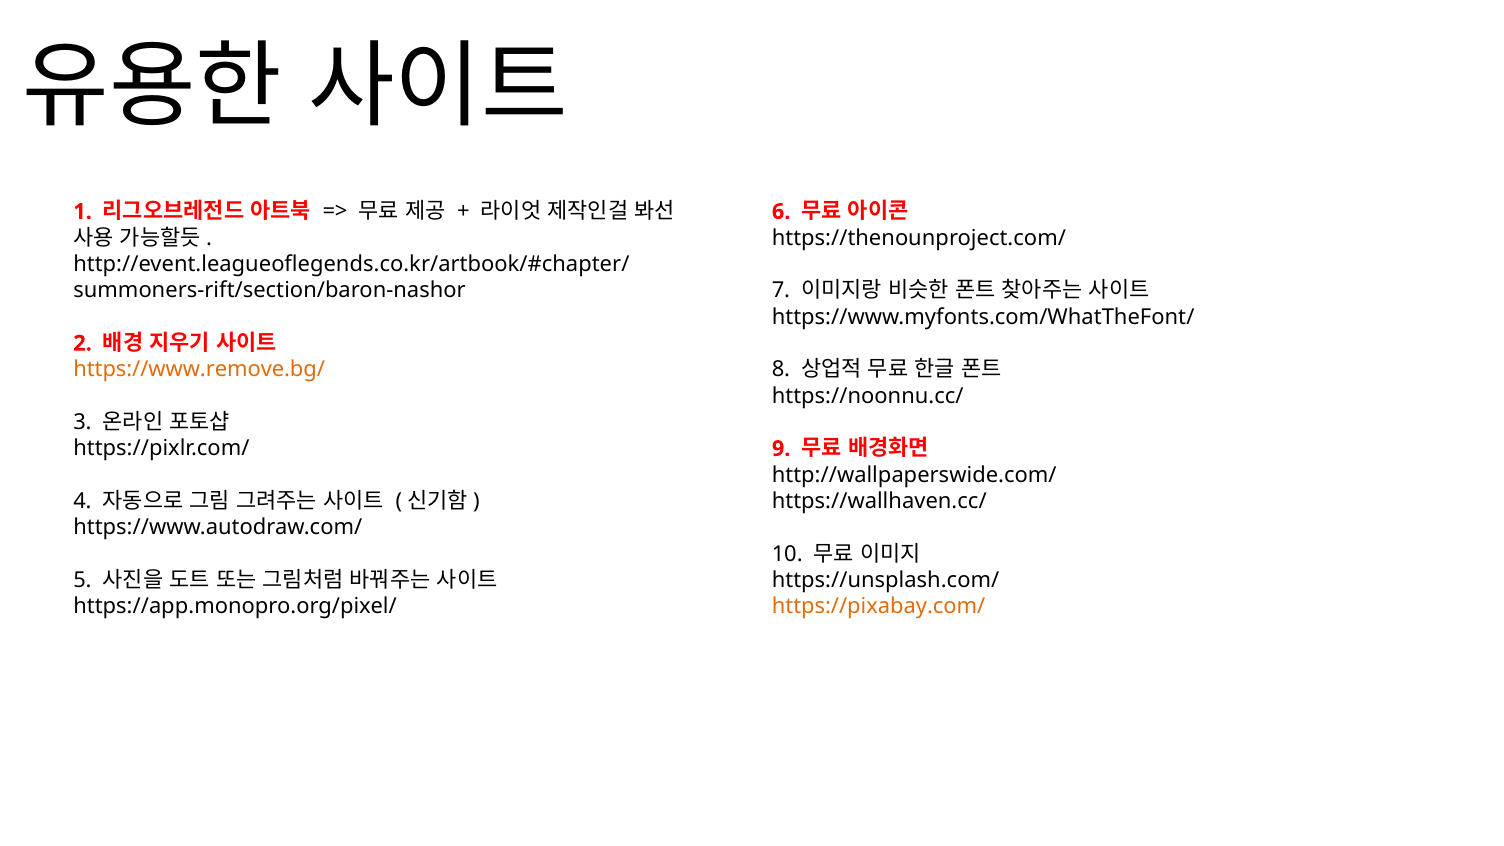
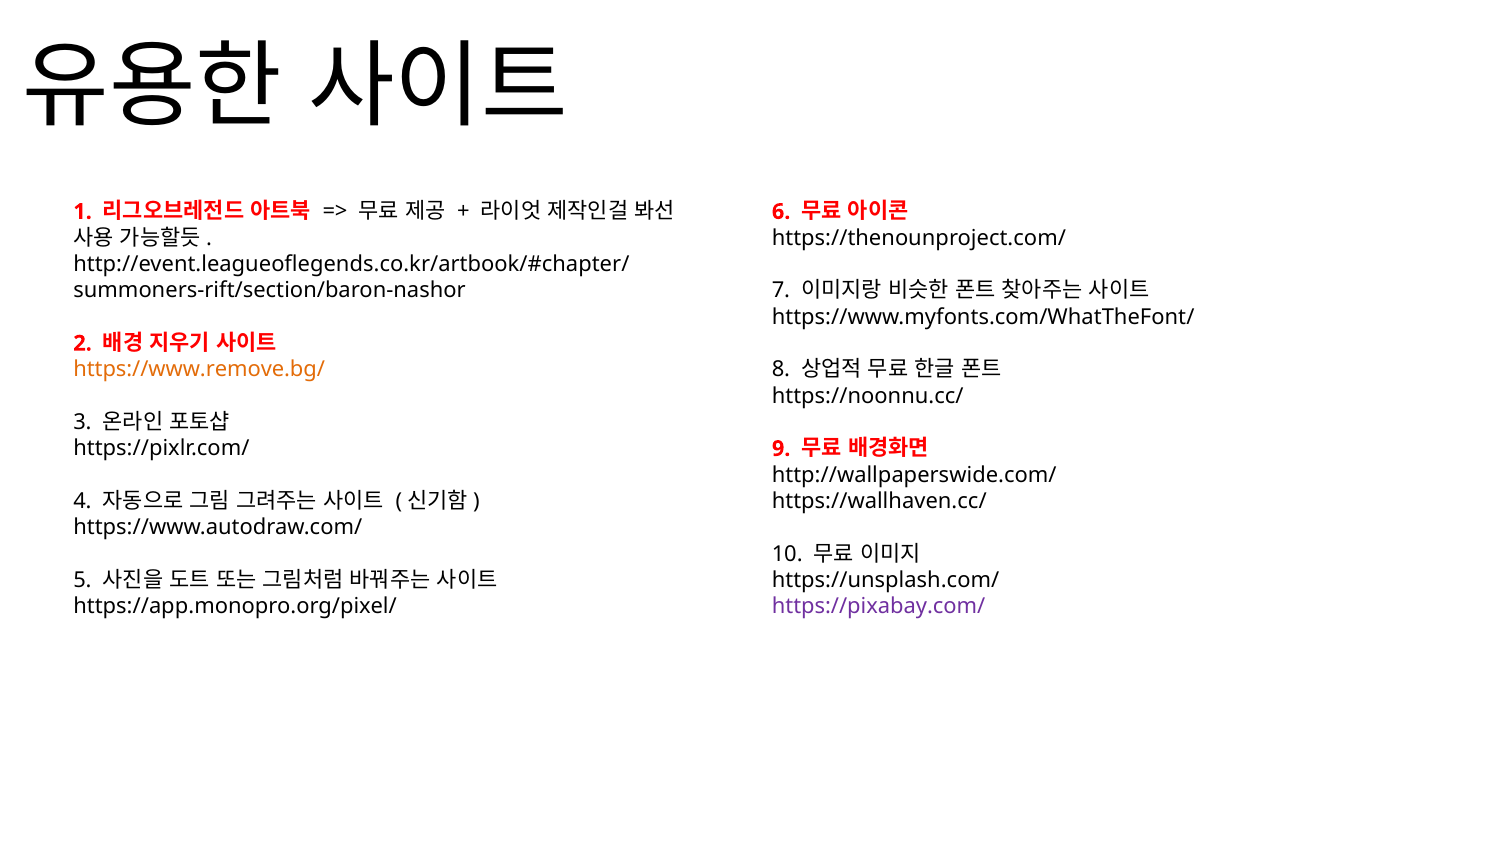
https://pixabay.com/ colour: orange -> purple (879, 607)
